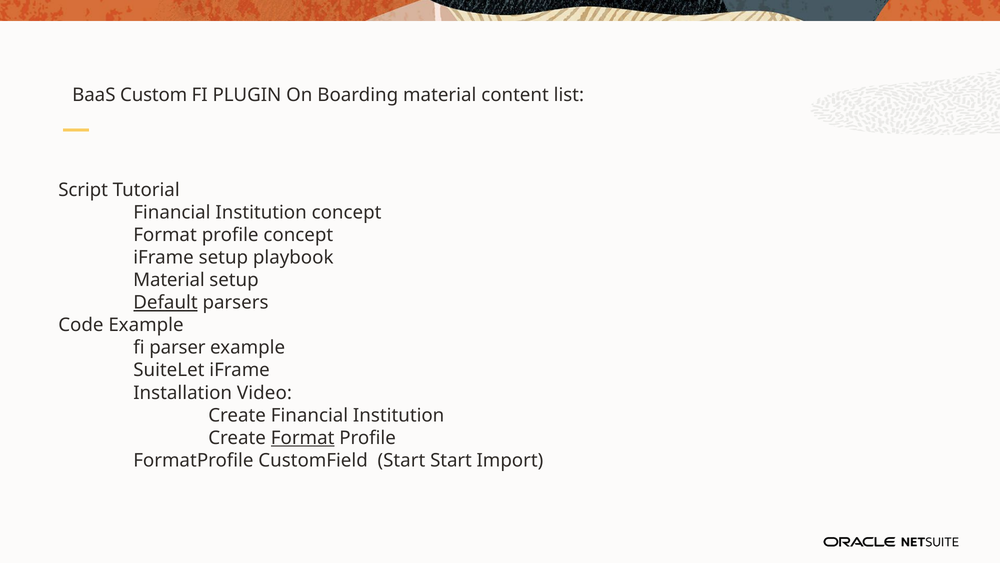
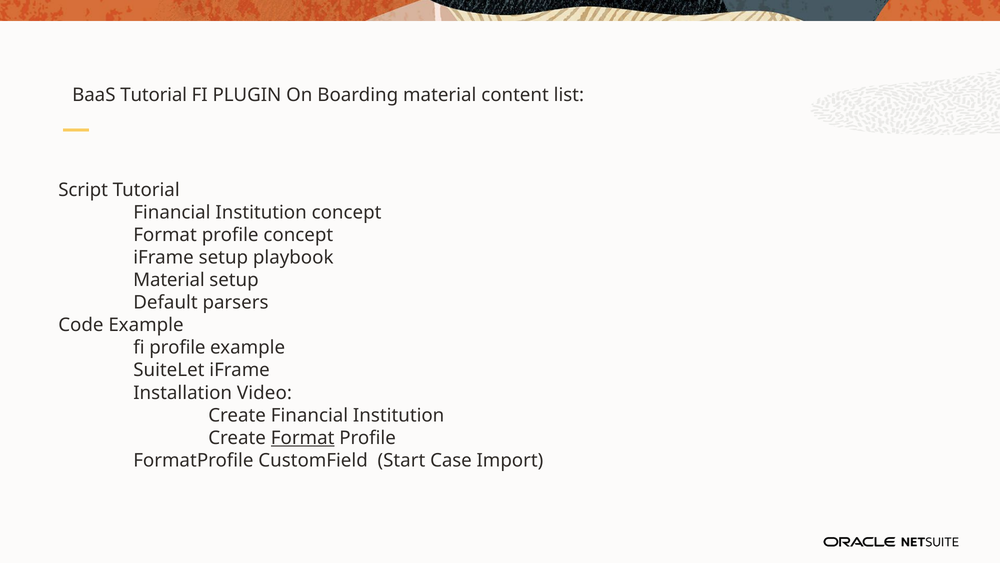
BaaS Custom: Custom -> Tutorial (154, 95)
Default underline: present -> none (165, 302)
fi parser: parser -> profile (177, 347)
Start Start: Start -> Case (451, 460)
